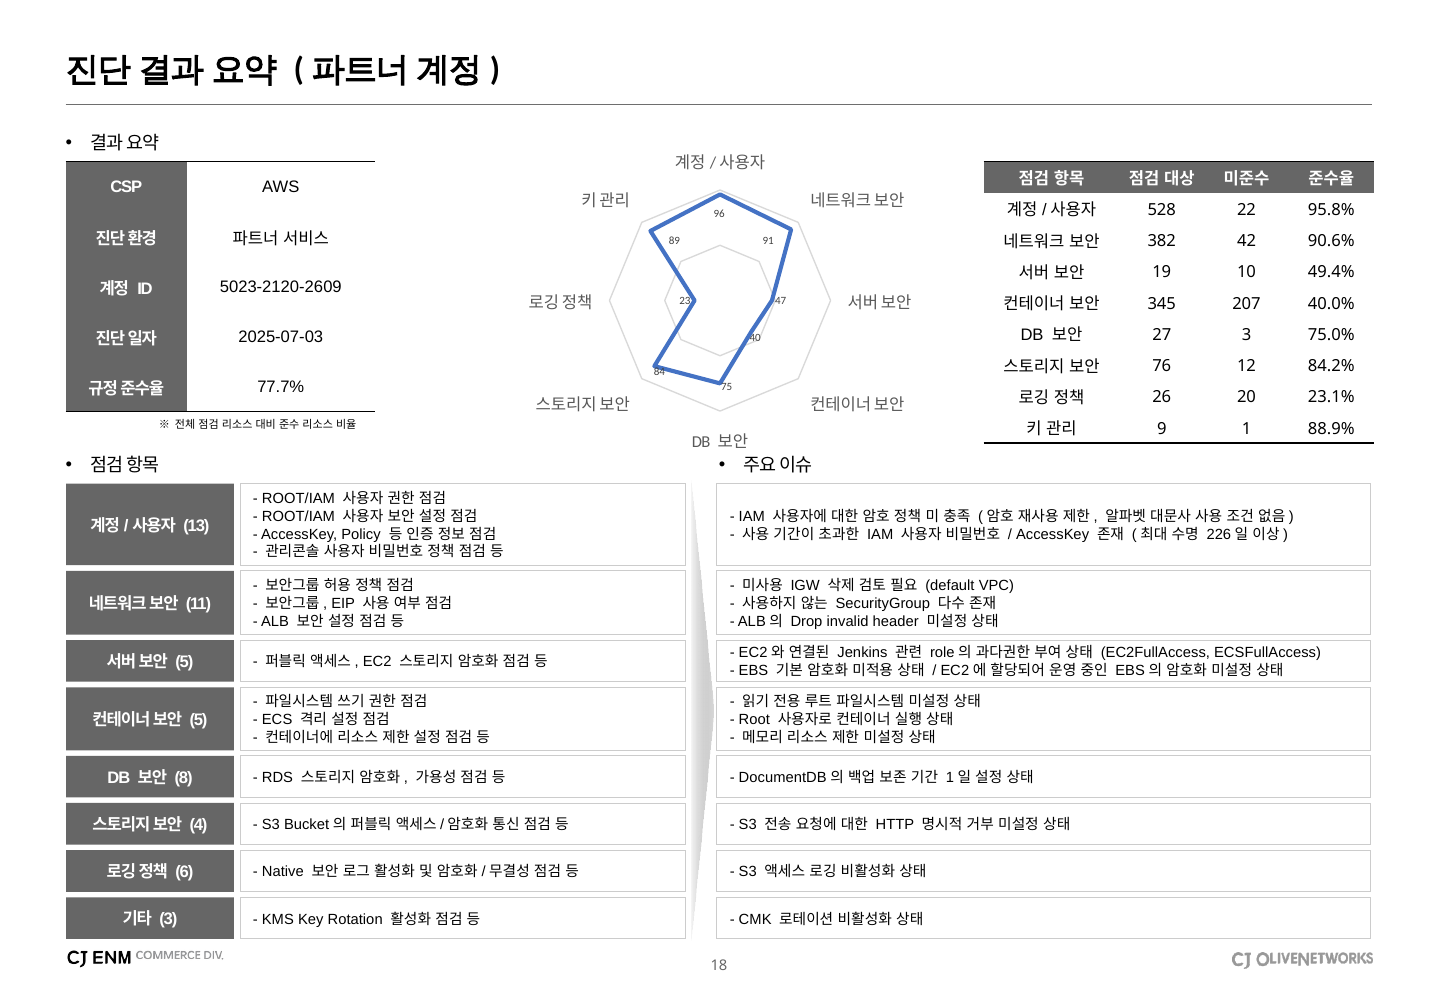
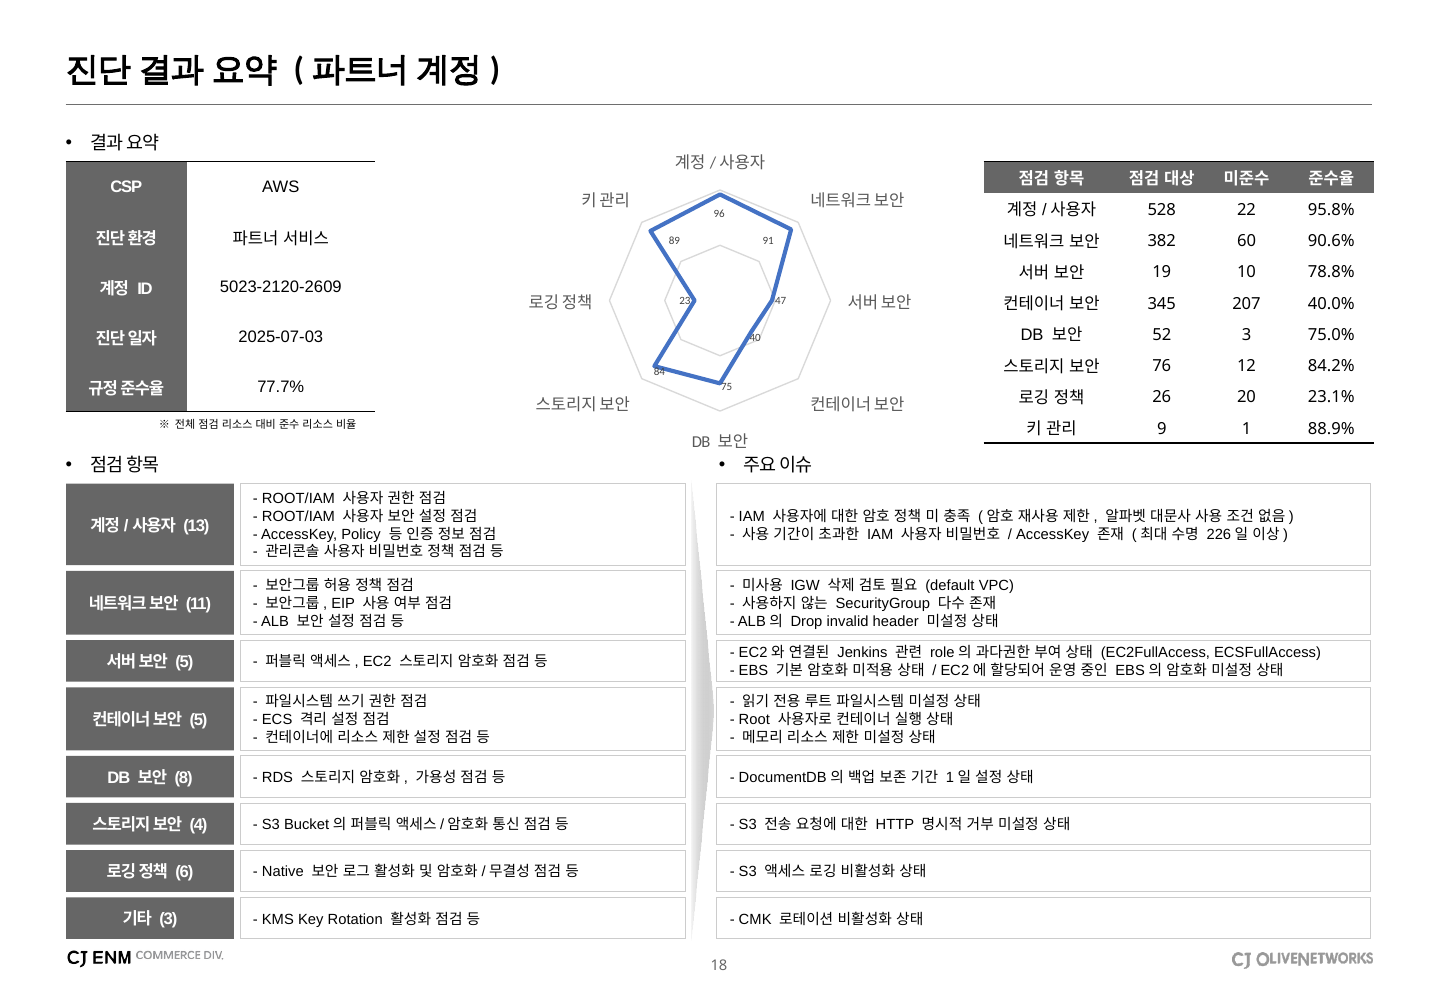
42: 42 -> 60 (1247, 241)
49.4%: 49.4% -> 78.8% (1331, 272)
27: 27 -> 52 (1162, 335)
